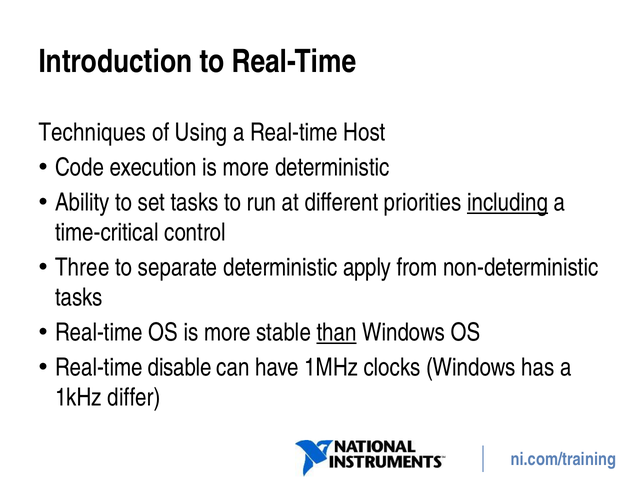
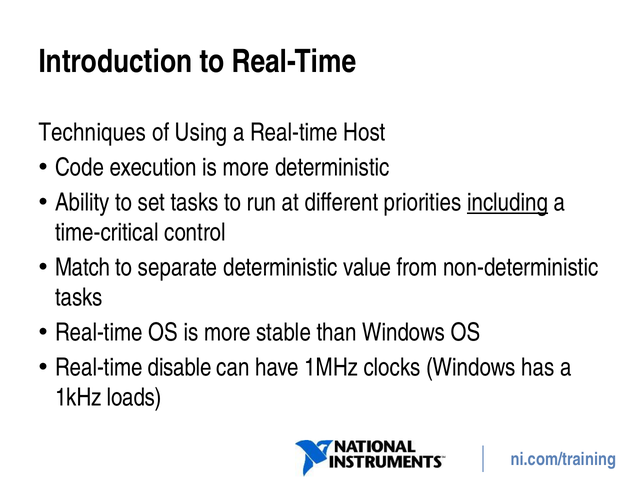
Three: Three -> Match (83, 268)
apply: apply -> value (367, 268)
than underline: present -> none (337, 333)
differ: differ -> loads (134, 398)
